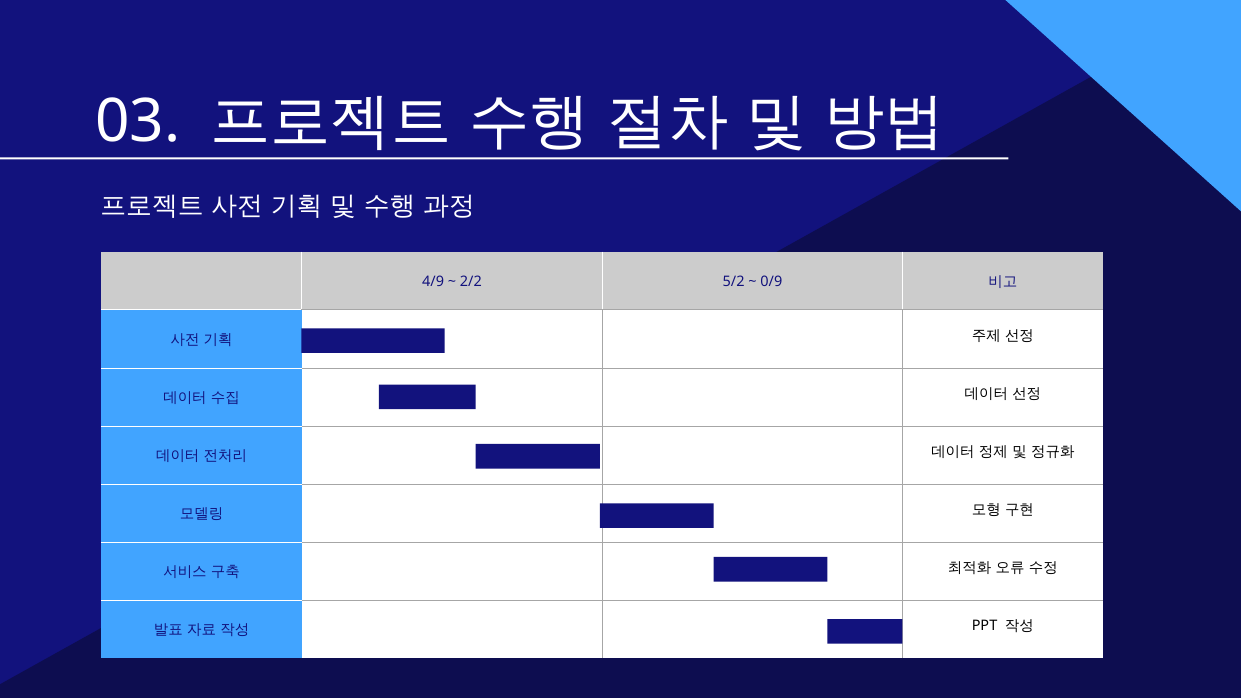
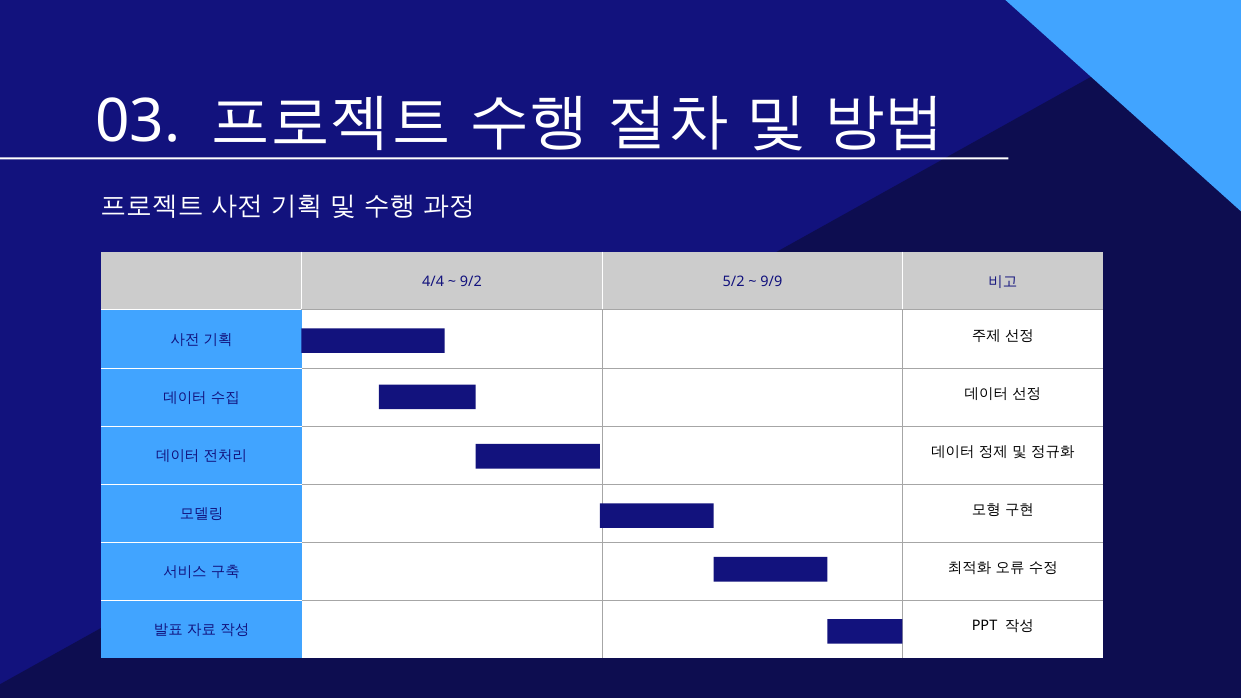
4/9: 4/9 -> 4/4 (433, 282)
2/2: 2/2 -> 9/2 (471, 282)
0/9: 0/9 -> 9/9 (771, 282)
